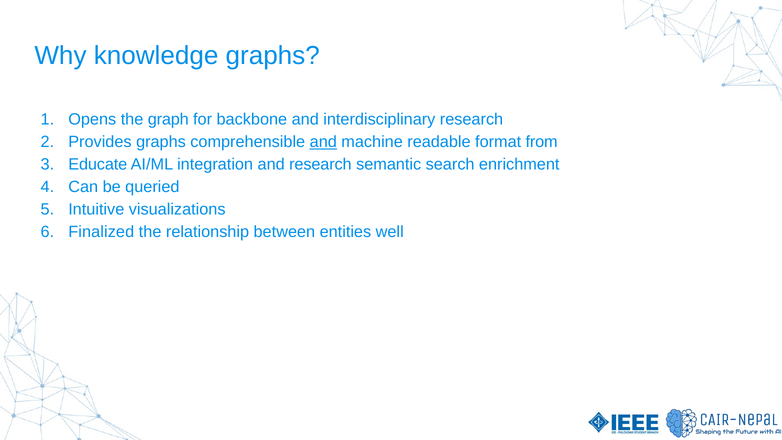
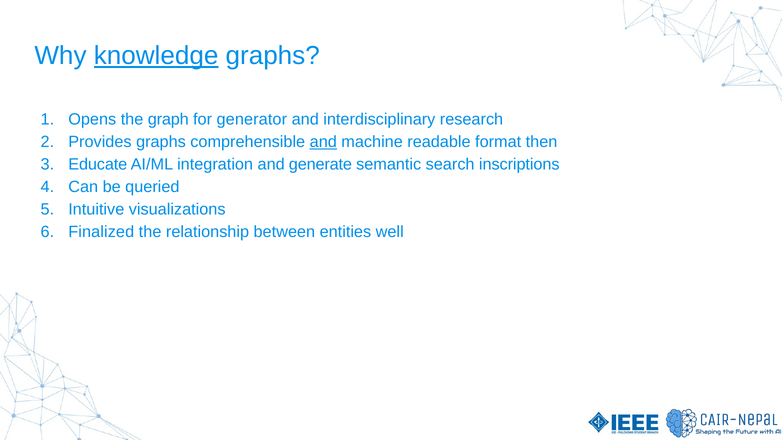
knowledge underline: none -> present (156, 56)
backbone: backbone -> generator (252, 119)
from: from -> then (542, 142)
and research: research -> generate (320, 164)
enrichment: enrichment -> inscriptions (519, 164)
